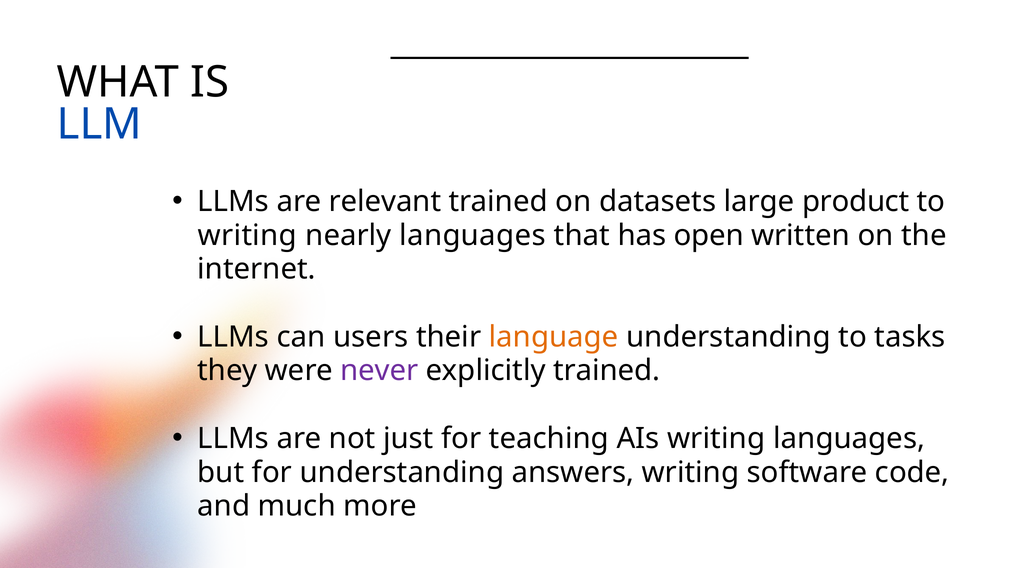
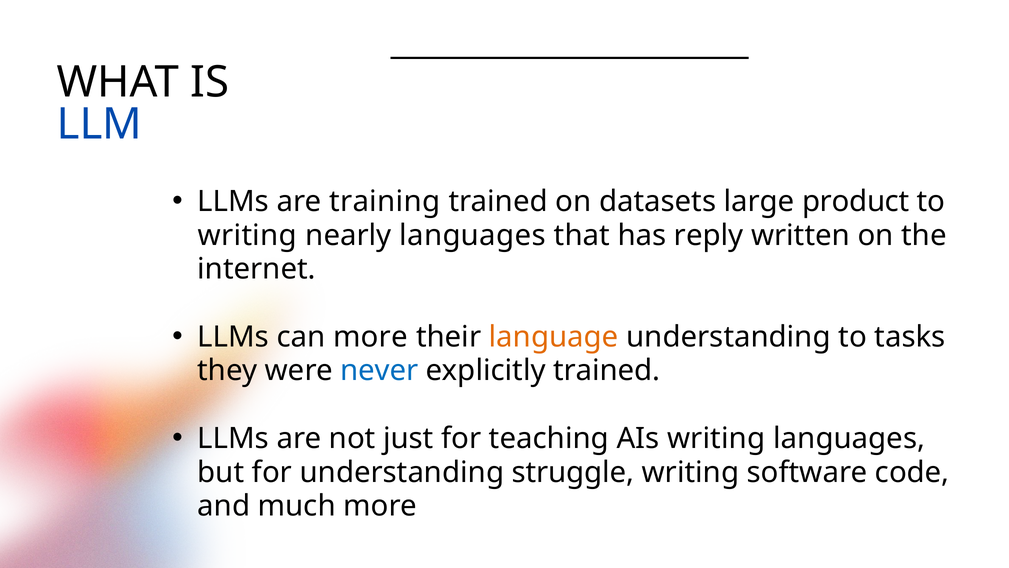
relevant: relevant -> training (385, 201)
open: open -> reply (709, 235)
can users: users -> more (371, 337)
never colour: purple -> blue (379, 370)
answers: answers -> struggle (573, 472)
